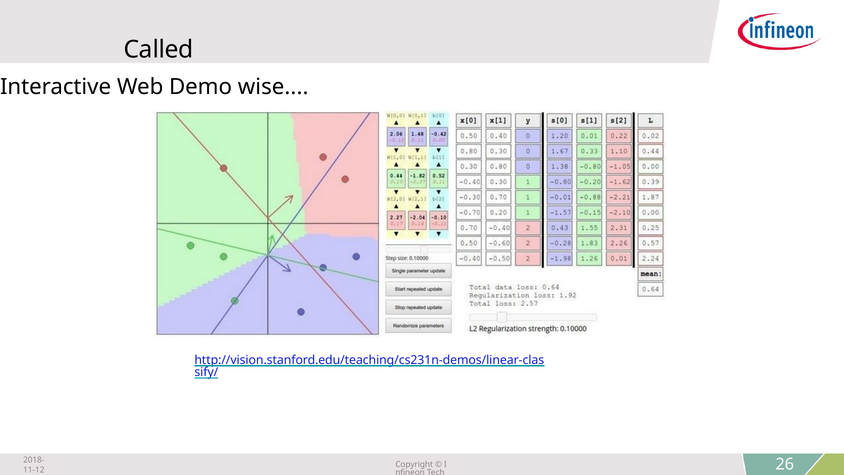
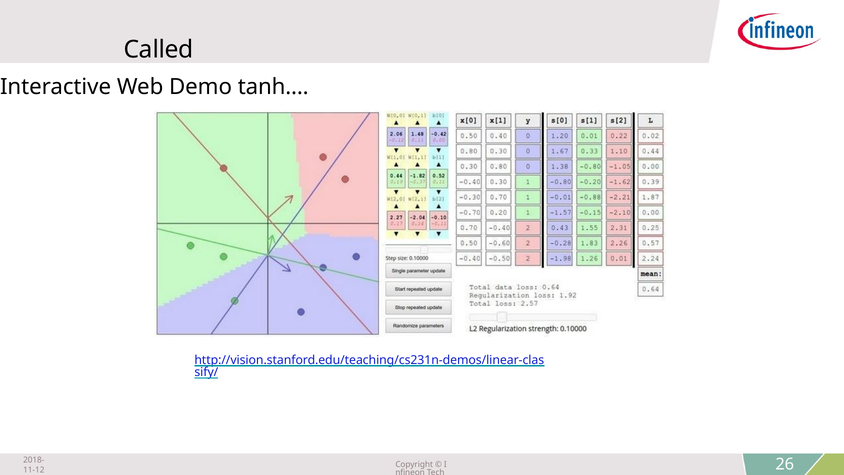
wise: wise -> tanh (273, 87)
